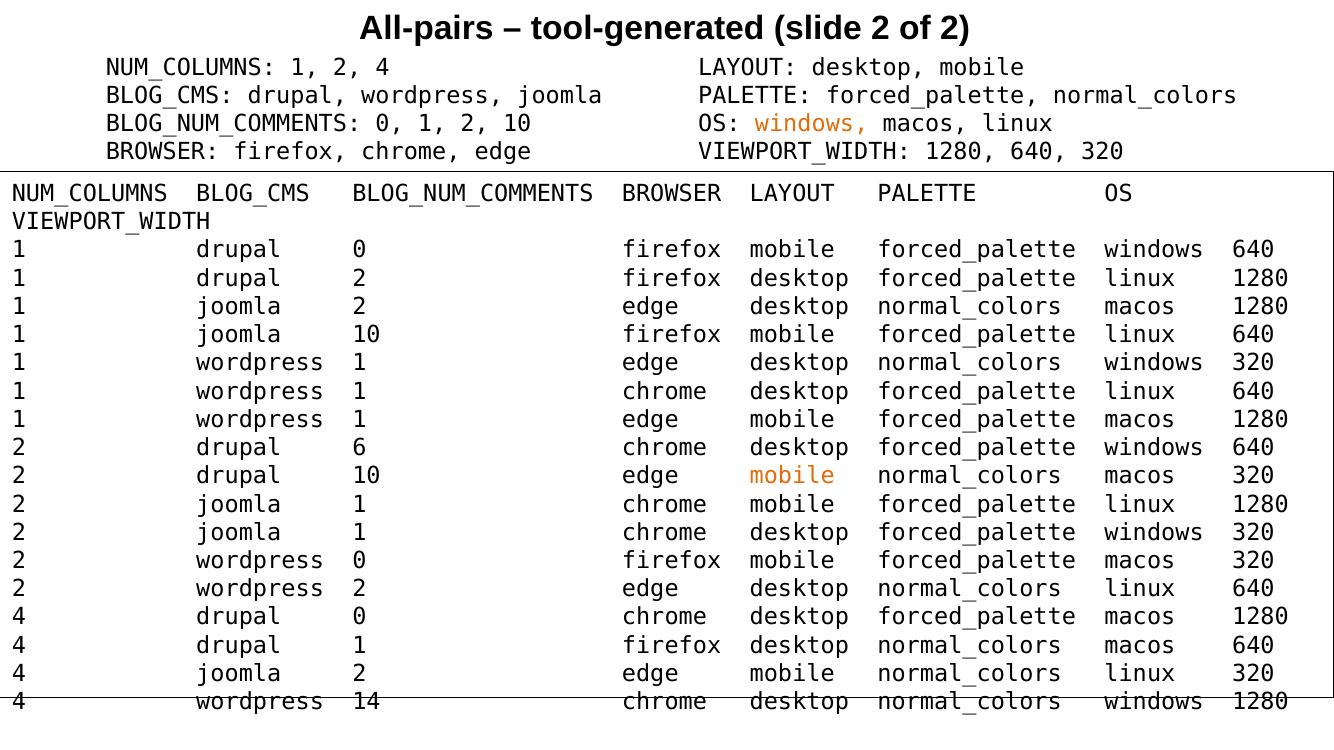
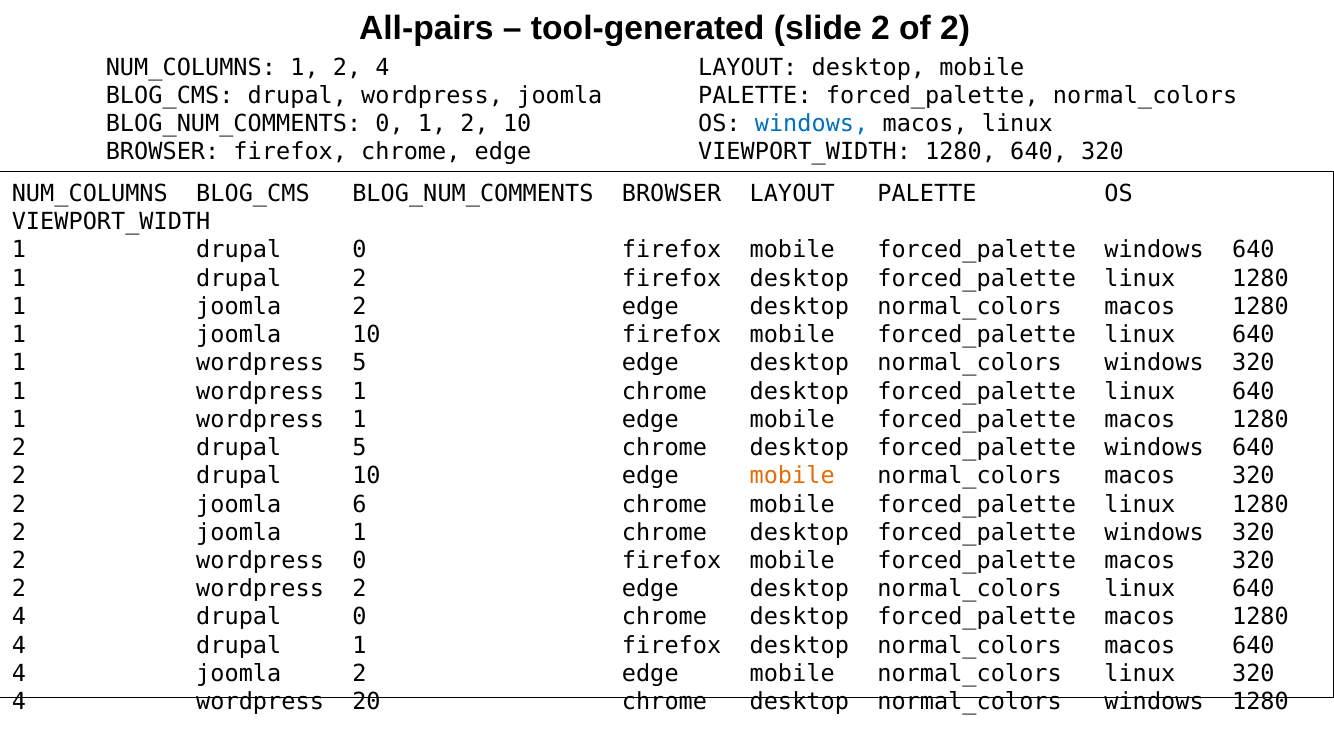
windows colour: orange -> blue (812, 124)
1: 1 -> 5 (359, 363)
drupal 6: 6 -> 5 (359, 448)
1: 1 -> 6 (359, 505)
14: 14 -> 20 (366, 702)
